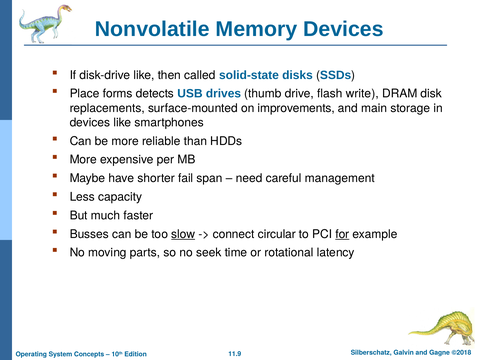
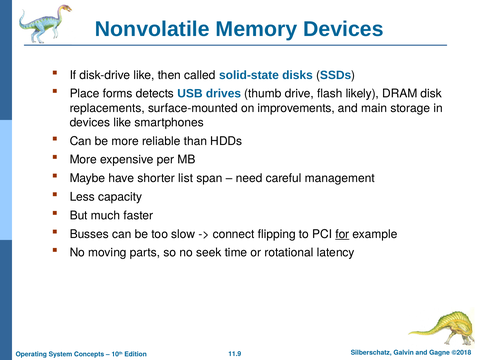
write: write -> likely (362, 93)
fail: fail -> list (186, 178)
slow underline: present -> none (183, 234)
circular: circular -> flipping (277, 234)
